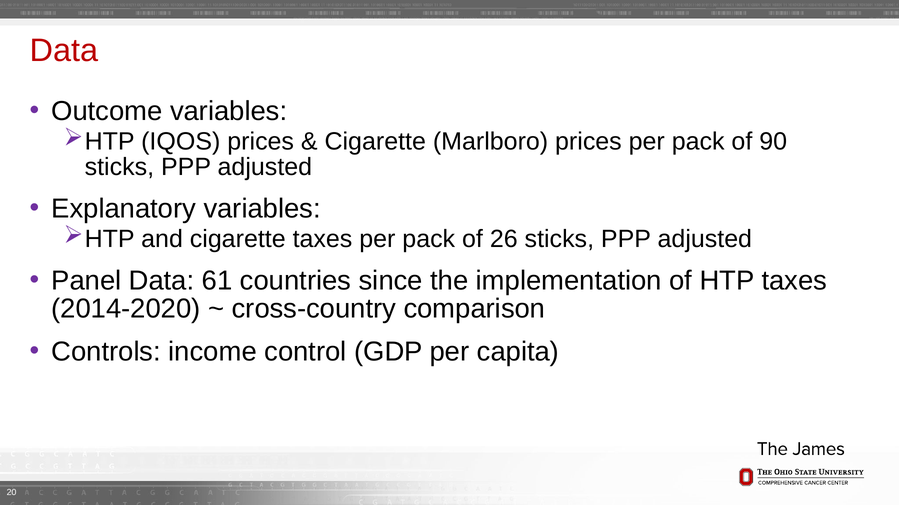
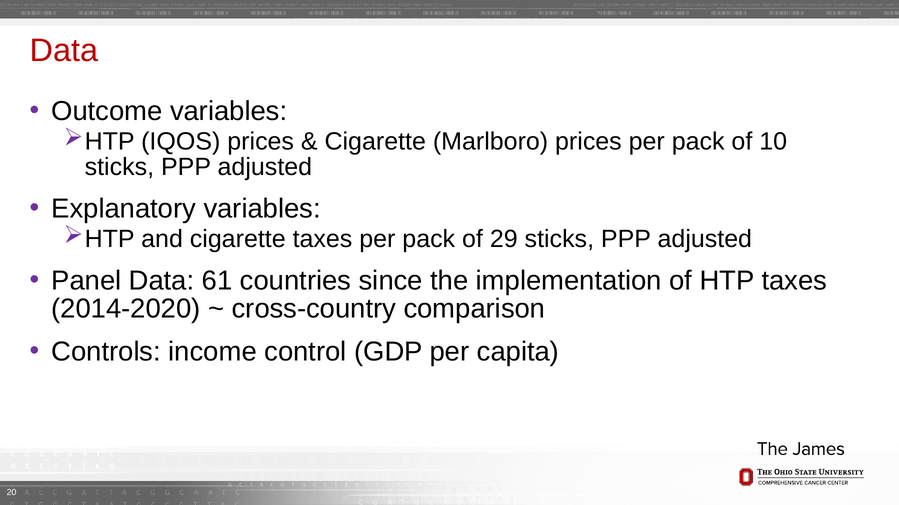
90: 90 -> 10 (773, 142)
26: 26 -> 29 (504, 239)
